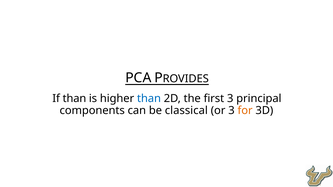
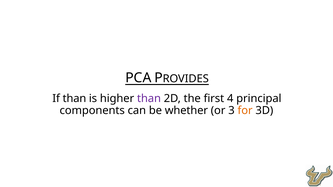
than colour: blue -> purple (149, 99)
first 3: 3 -> 4 (230, 99)
classical: classical -> whether (186, 111)
